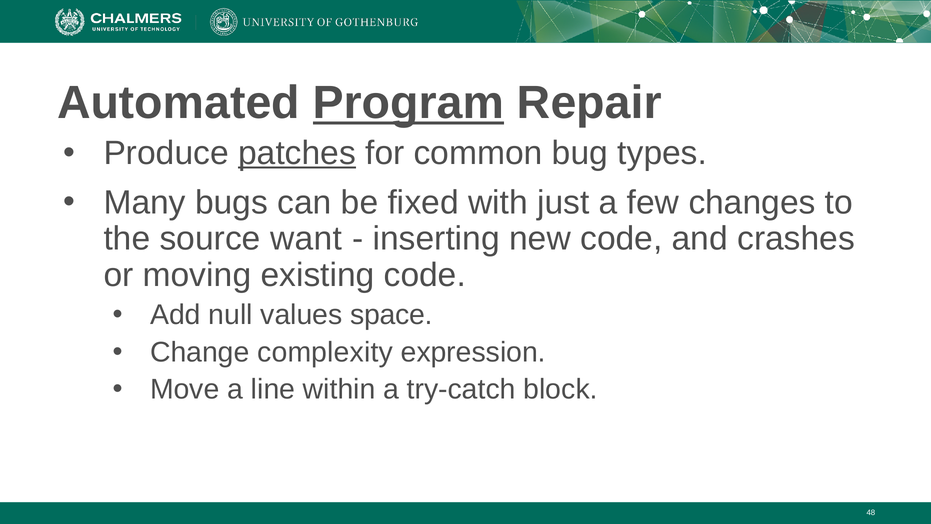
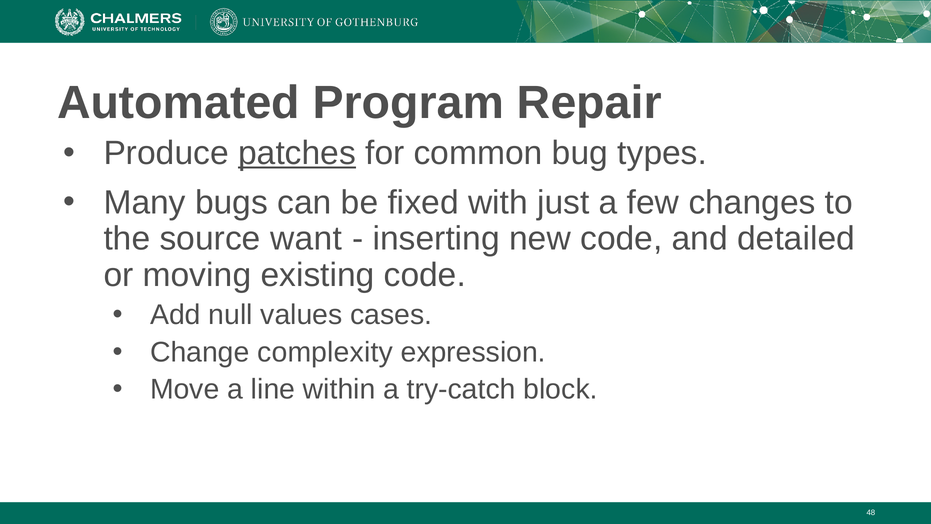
Program underline: present -> none (408, 103)
crashes: crashes -> detailed (796, 239)
space: space -> cases (391, 315)
